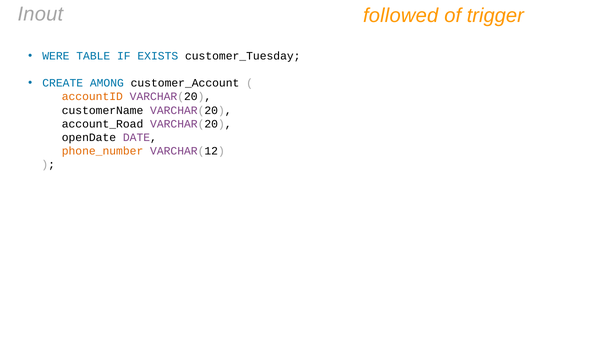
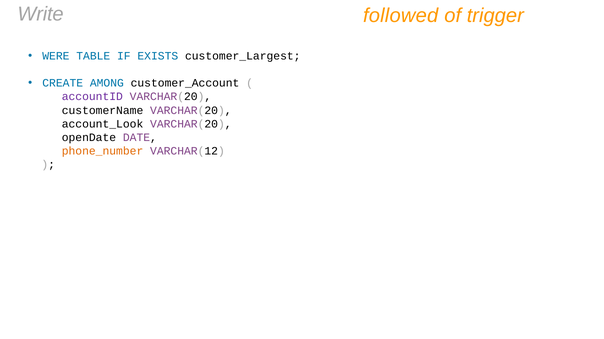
Inout: Inout -> Write (41, 14)
customer_Tuesday: customer_Tuesday -> customer_Largest (243, 56)
accountID colour: orange -> purple (92, 97)
account_Road: account_Road -> account_Look (103, 124)
